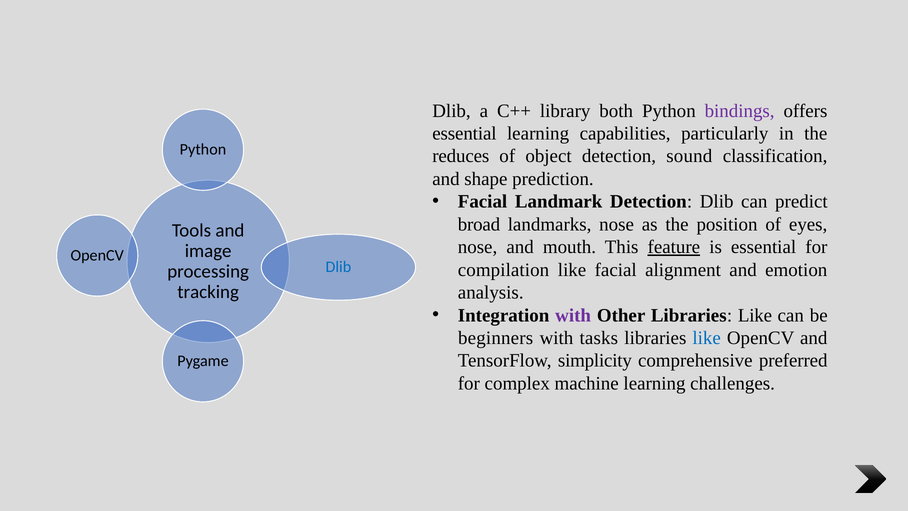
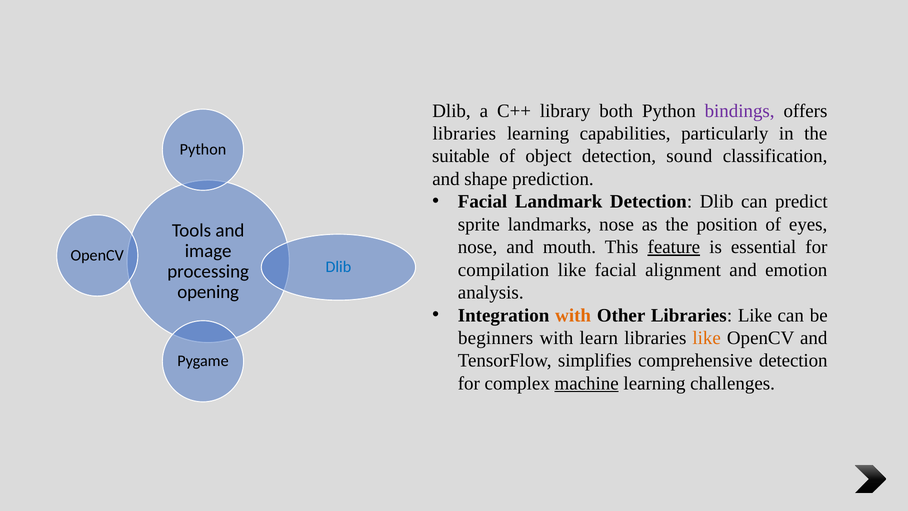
essential: essential -> libraries (464, 133)
reduces: reduces -> suitable (461, 156)
broad: broad -> sprite (479, 224)
tracking: tracking -> opening (208, 292)
with colour: purple -> orange (573, 315)
tasks: tasks -> learn (599, 338)
like colour: blue -> orange (707, 338)
simplicity: simplicity -> simplifies (595, 361)
comprehensive preferred: preferred -> detection (793, 361)
machine underline: none -> present (587, 383)
